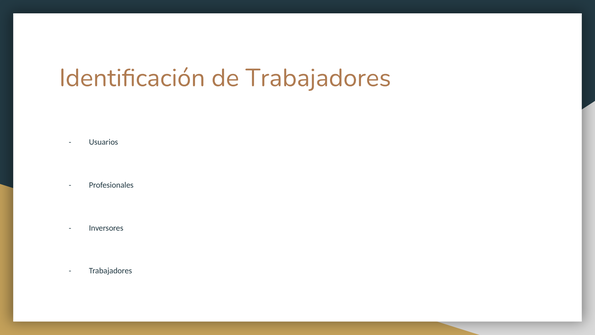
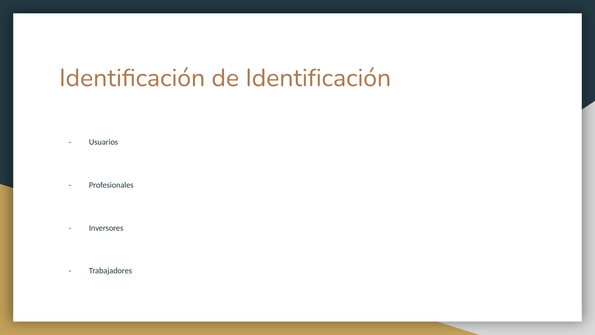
de Trabajadores: Trabajadores -> Identificación (318, 78)
